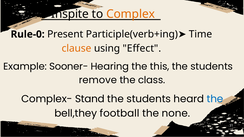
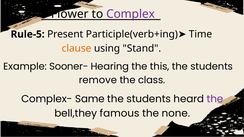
Inspite: Inspite -> Flower (70, 14)
Complex colour: orange -> purple (131, 14)
Rule-0: Rule-0 -> Rule-5 (28, 34)
Effect: Effect -> Stand (142, 48)
Stand: Stand -> Same (90, 99)
the colour: blue -> purple (215, 99)
football: football -> famous (120, 113)
